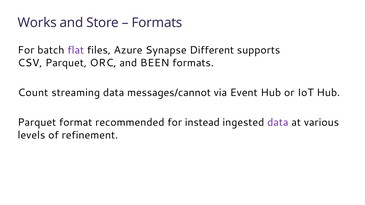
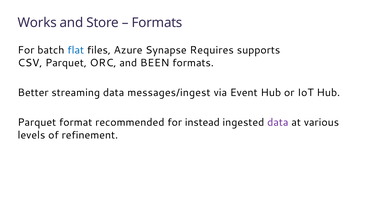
flat colour: purple -> blue (76, 50)
Different: Different -> Requires (212, 50)
Count: Count -> Better (33, 93)
messages/cannot: messages/cannot -> messages/ingest (169, 93)
